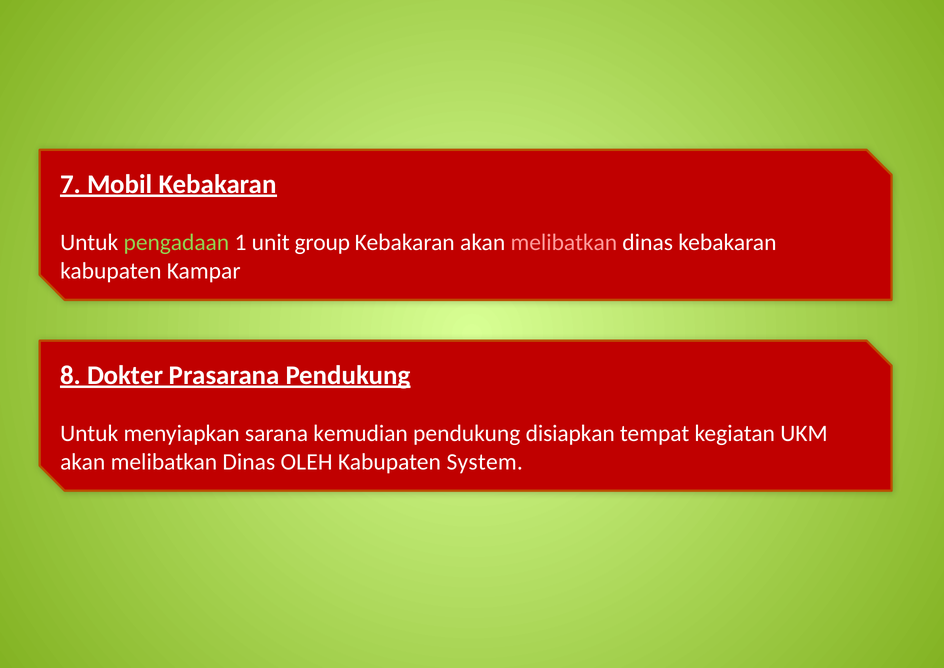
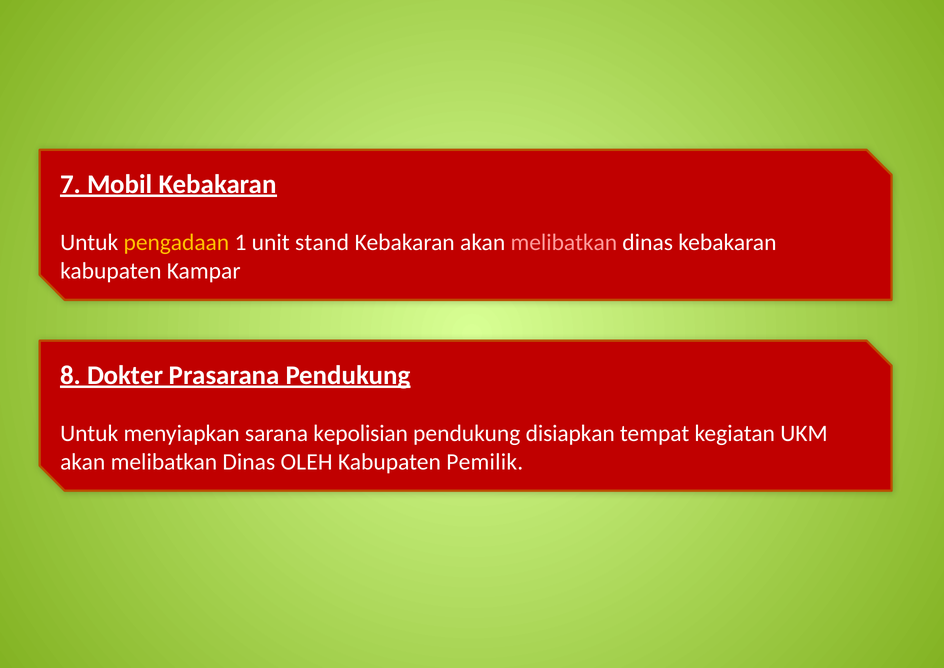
pengadaan colour: light green -> yellow (176, 242)
group: group -> stand (322, 242)
kemudian: kemudian -> kepolisian (361, 433)
System: System -> Pemilik (485, 461)
